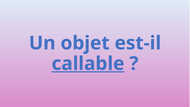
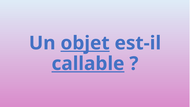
objet underline: none -> present (85, 43)
